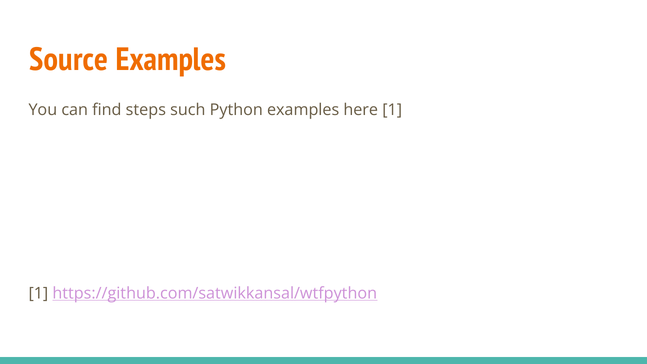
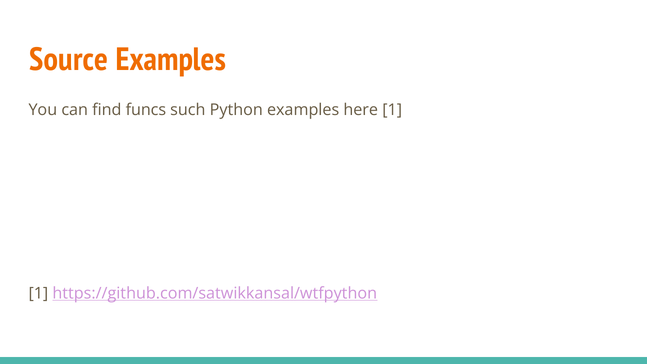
steps: steps -> funcs (146, 110)
